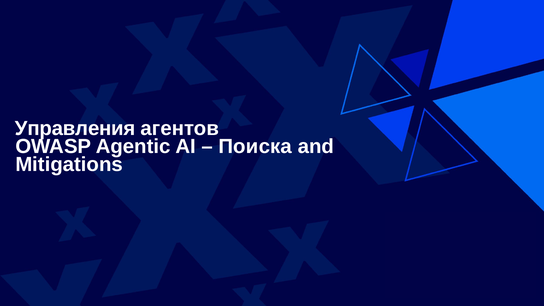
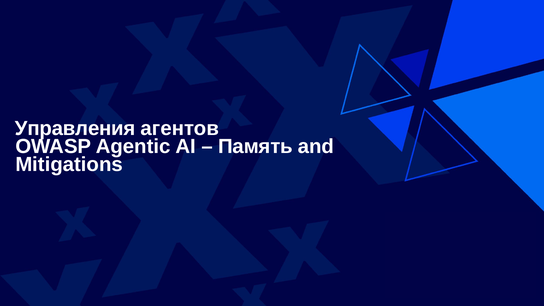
Поиска: Поиска -> Память (255, 146)
